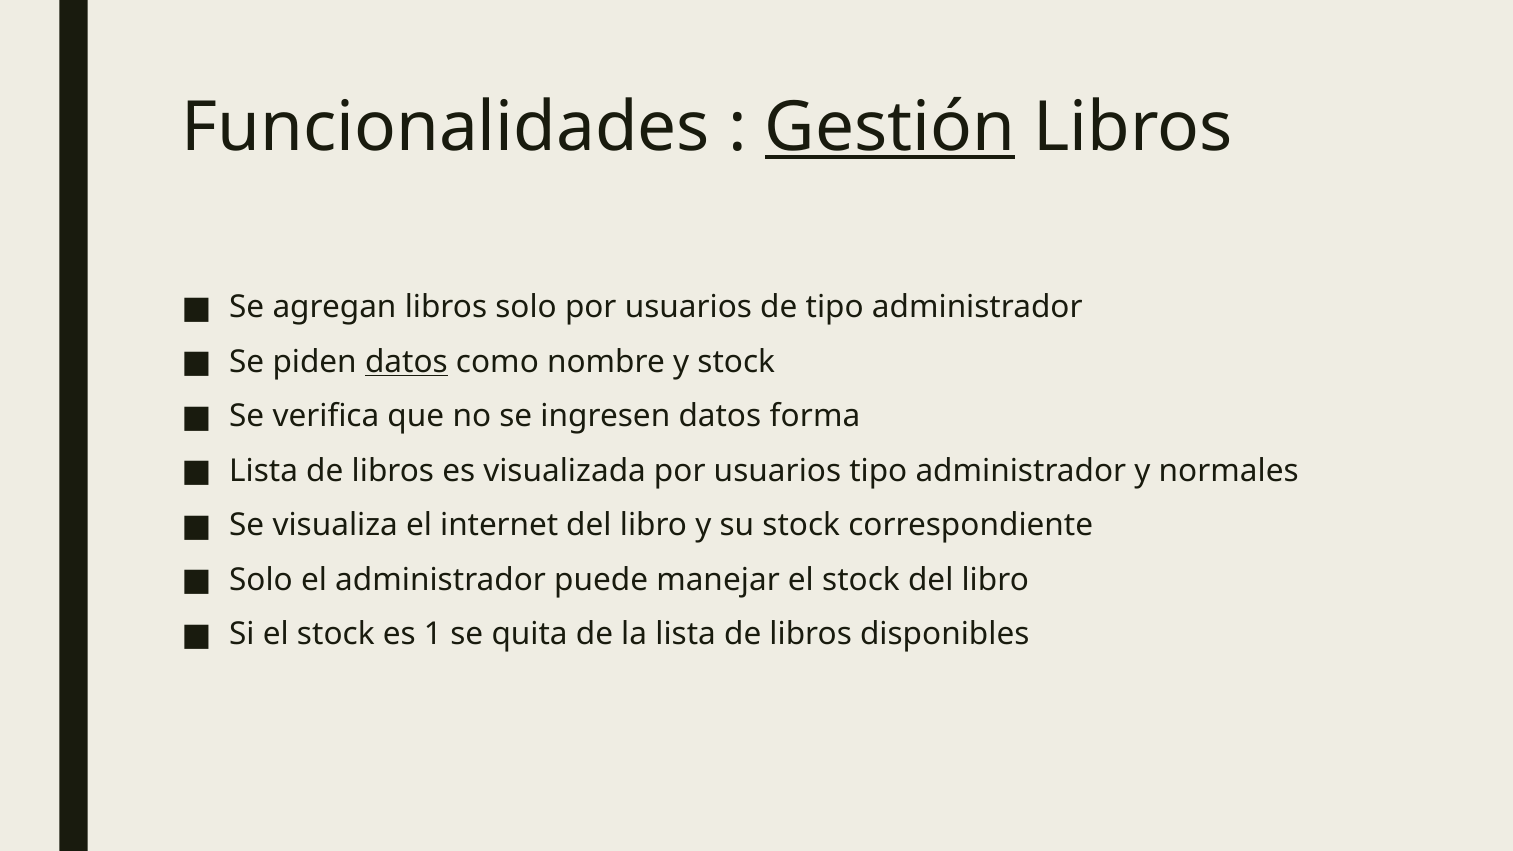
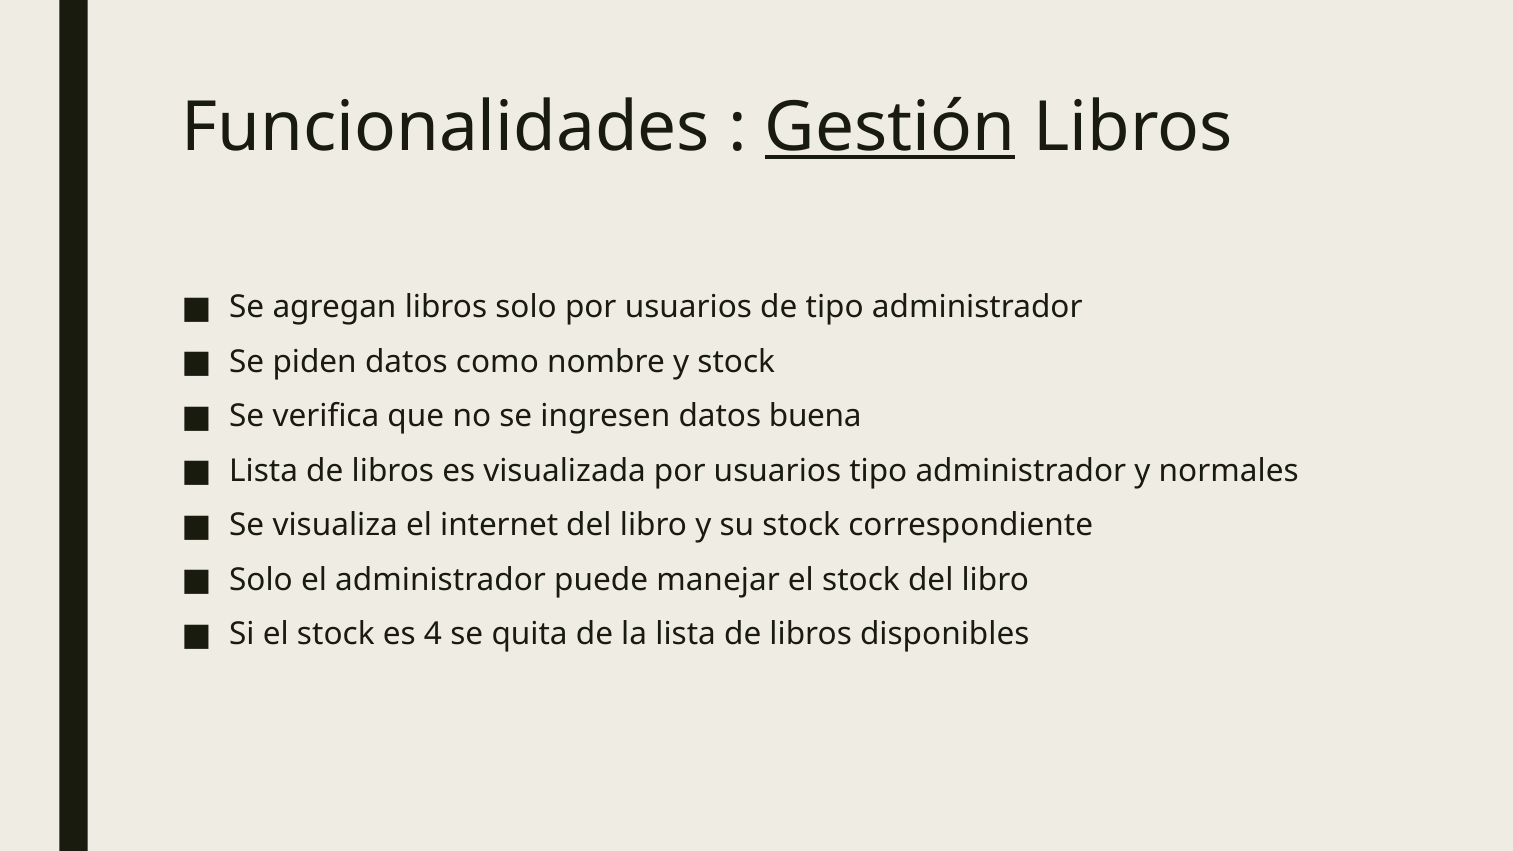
datos underline: present -> none (406, 362)
forma: forma -> buena (815, 416)
1: 1 -> 4 (433, 634)
